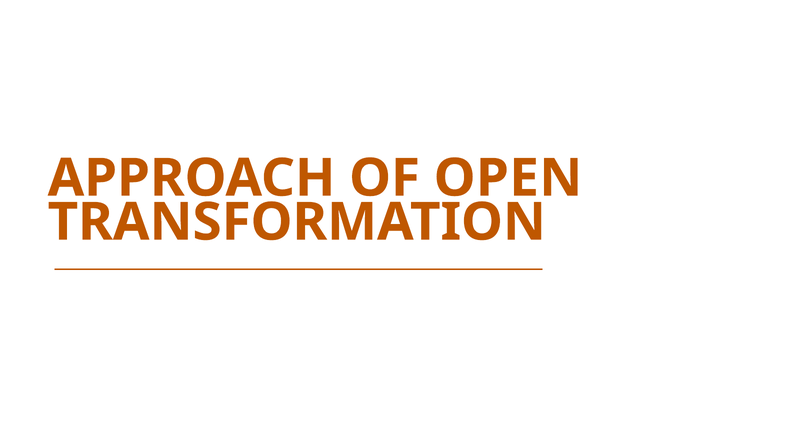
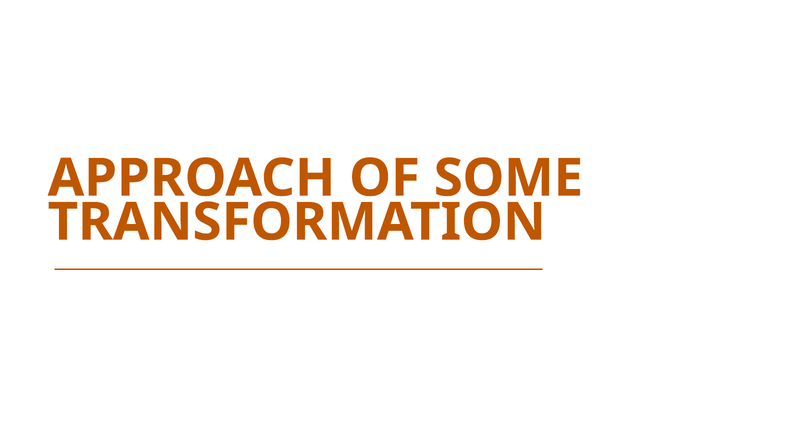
OPEN: OPEN -> SOME (508, 178)
